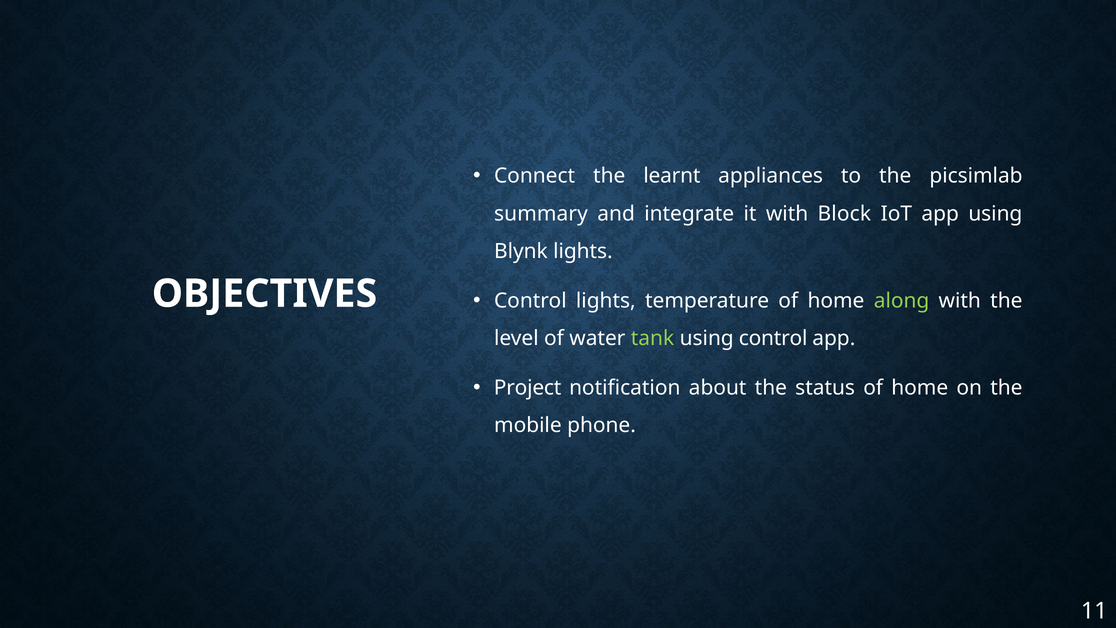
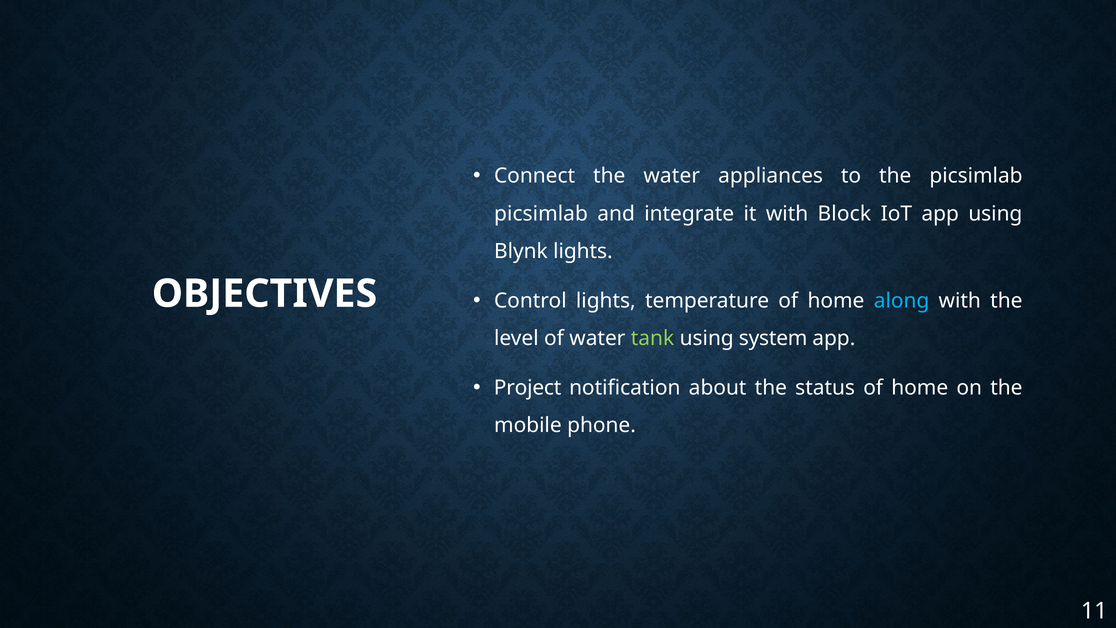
the learnt: learnt -> water (672, 176)
summary: summary -> picsimlab (541, 214)
along colour: light green -> light blue (902, 301)
using control: control -> system (773, 338)
